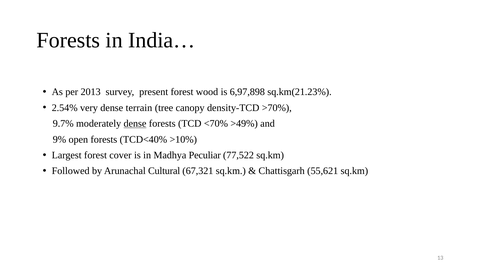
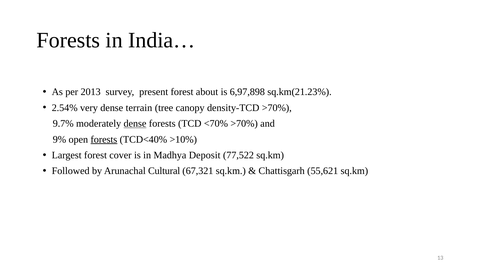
wood: wood -> about (207, 92)
<70% >49%: >49% -> >70% (244, 124)
forests underline: none -> present (104, 139)
Peculiar: Peculiar -> Deposit (205, 155)
